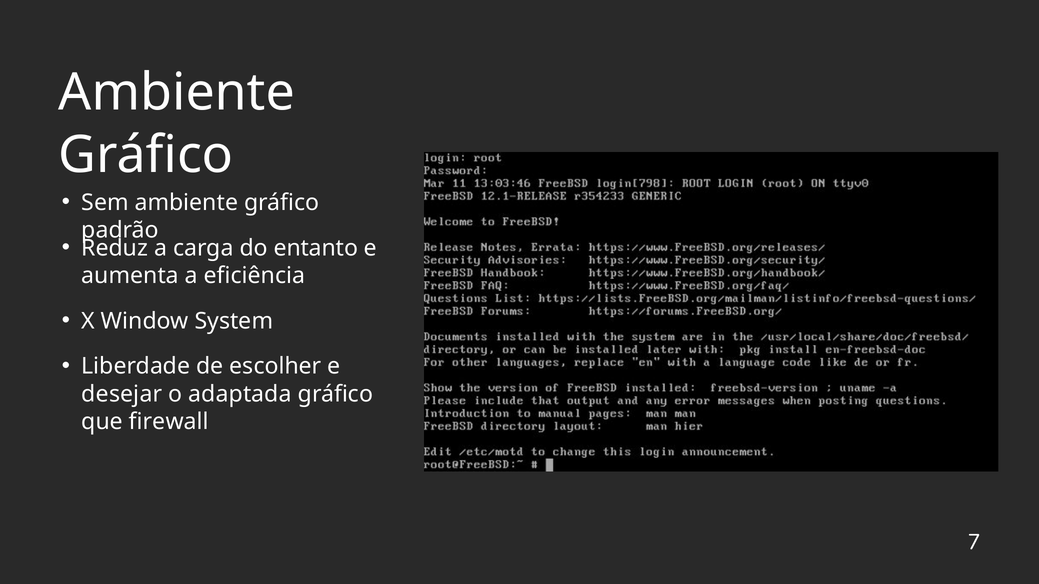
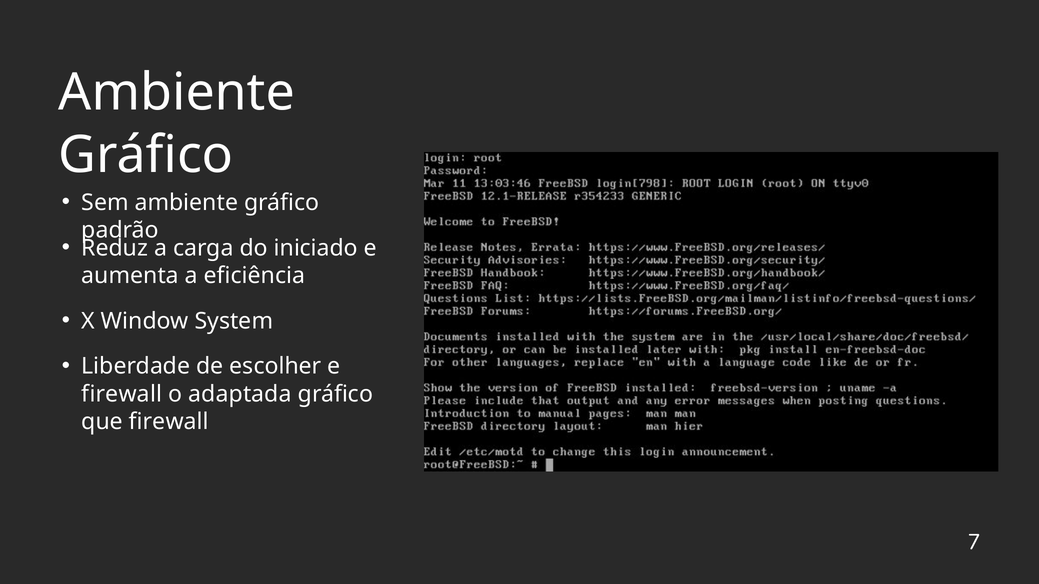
entanto: entanto -> iniciado (316, 248)
desejar: desejar -> firewall (122, 394)
